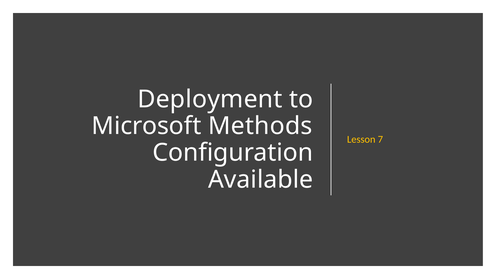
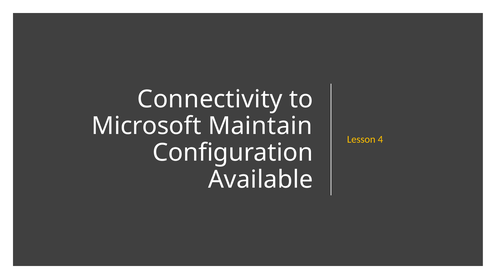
Deployment: Deployment -> Connectivity (210, 99)
Methods: Methods -> Maintain (260, 126)
7: 7 -> 4 (380, 139)
